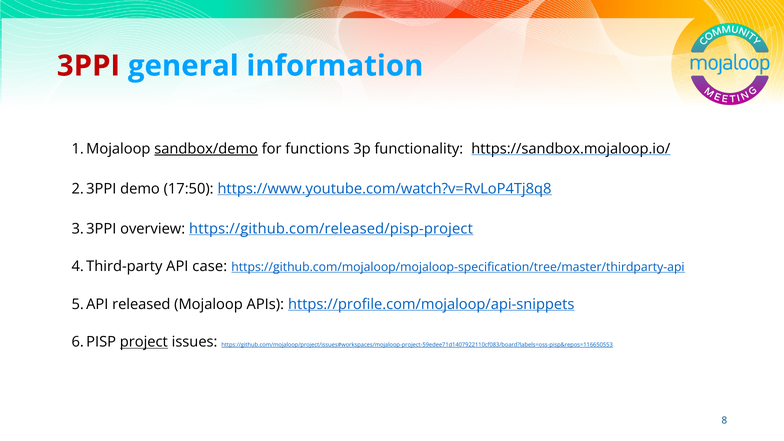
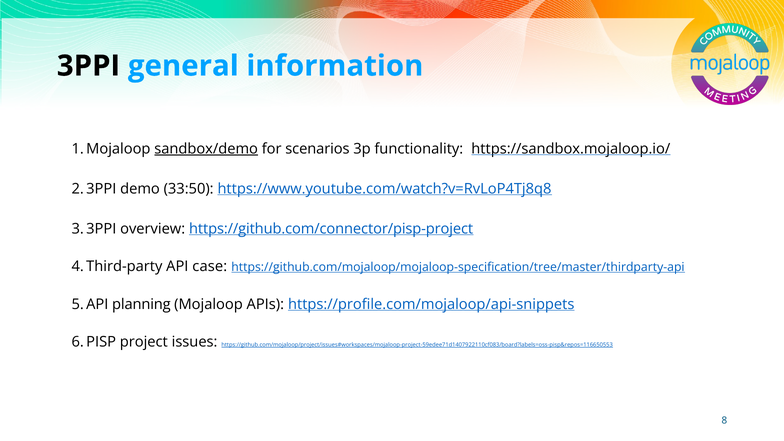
3PPI colour: red -> black (89, 66)
functions: functions -> scenarios (317, 149)
17:50: 17:50 -> 33:50 (189, 189)
https://github.com/released/pisp-project: https://github.com/released/pisp-project -> https://github.com/connector/pisp-project (331, 229)
released: released -> planning (141, 304)
project underline: present -> none (144, 342)
